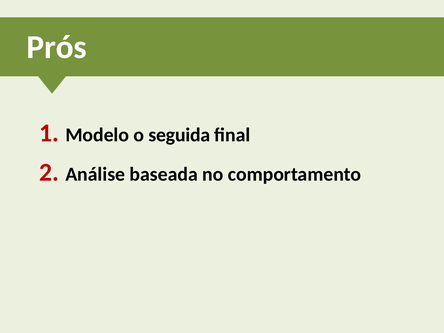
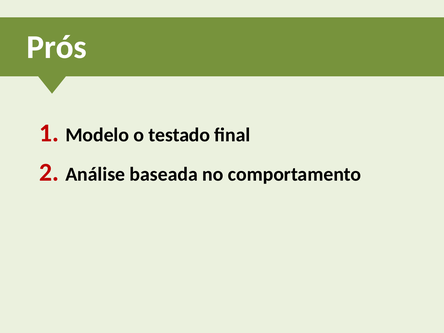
seguida: seguida -> testado (179, 135)
